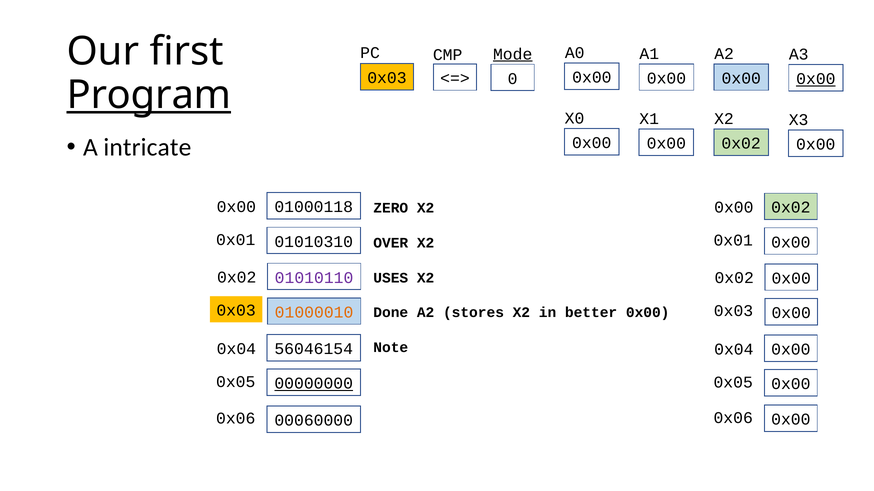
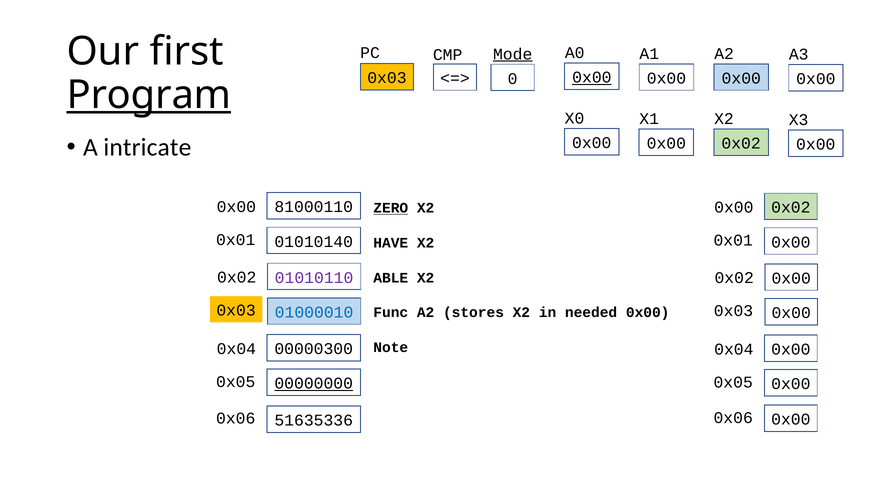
0x00 underline: none -> present (592, 78)
0x00 underline: present -> none (816, 79)
01000118: 01000118 -> 81000110 (314, 207)
ZERO underline: none -> present (391, 208)
01010310: 01010310 -> 01010140 (314, 242)
OVER: OVER -> HAVE (391, 243)
USES: USES -> ABLE (391, 278)
01000010 colour: orange -> blue (314, 313)
Done: Done -> Func (391, 313)
better: better -> needed (591, 313)
56046154: 56046154 -> 00000300 (314, 349)
00060000: 00060000 -> 51635336 (314, 421)
